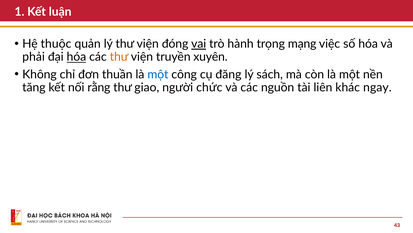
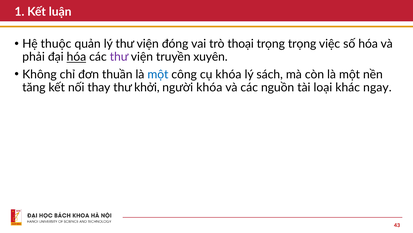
vai underline: present -> none (199, 44)
hành: hành -> thoại (241, 44)
trọng mạng: mạng -> trọng (302, 44)
thư colour: orange -> purple (119, 57)
cụ đăng: đăng -> khóa (228, 74)
rằng: rằng -> thay (99, 87)
giao: giao -> khởi (147, 87)
người chức: chức -> khóa (209, 87)
liên: liên -> loại (323, 87)
